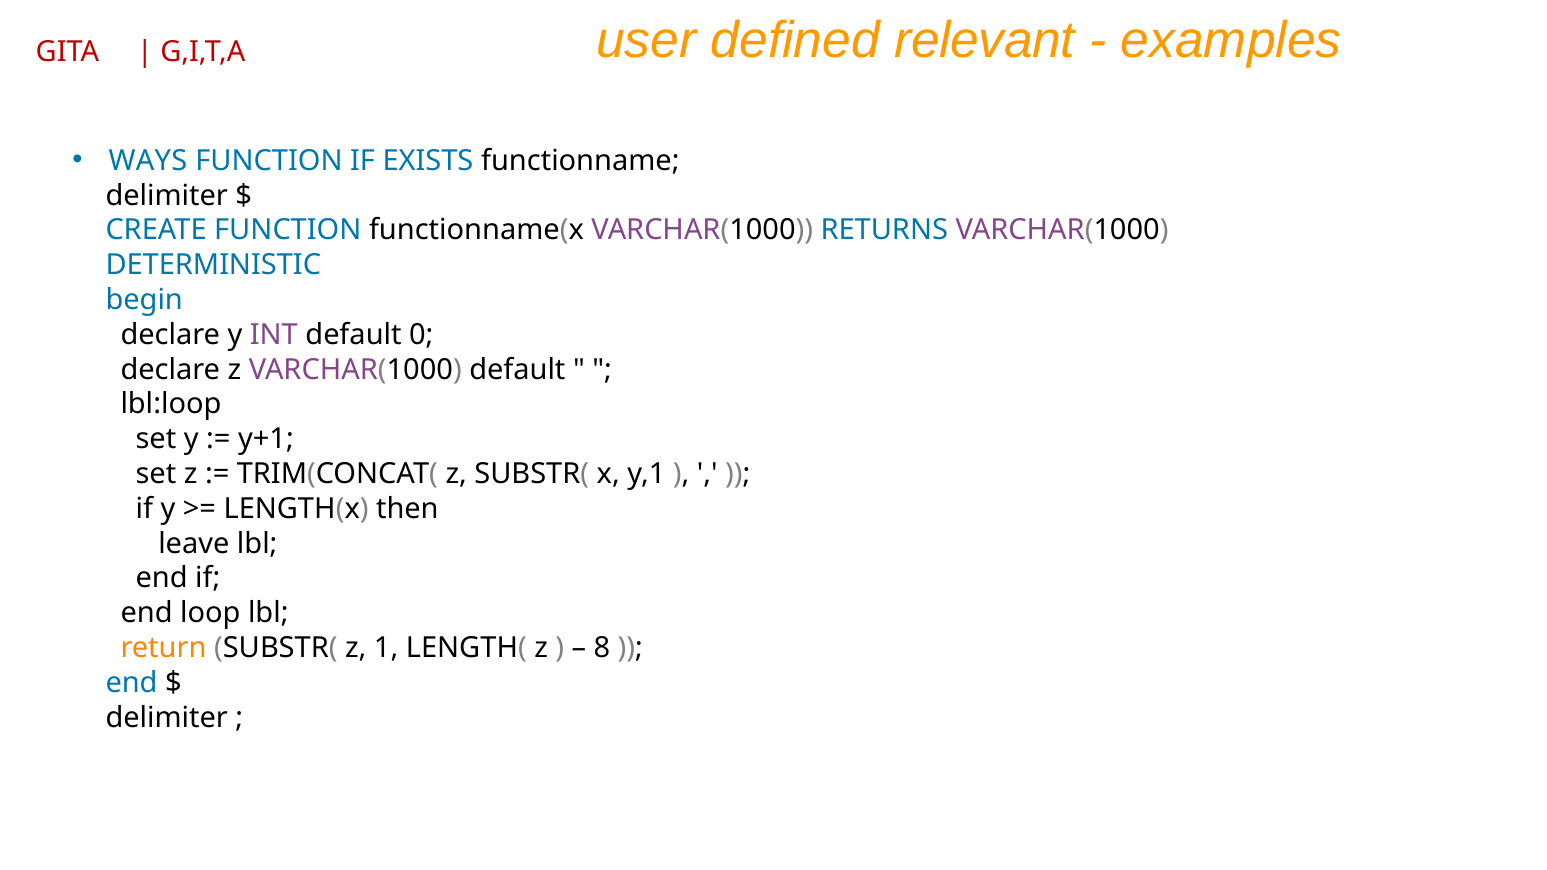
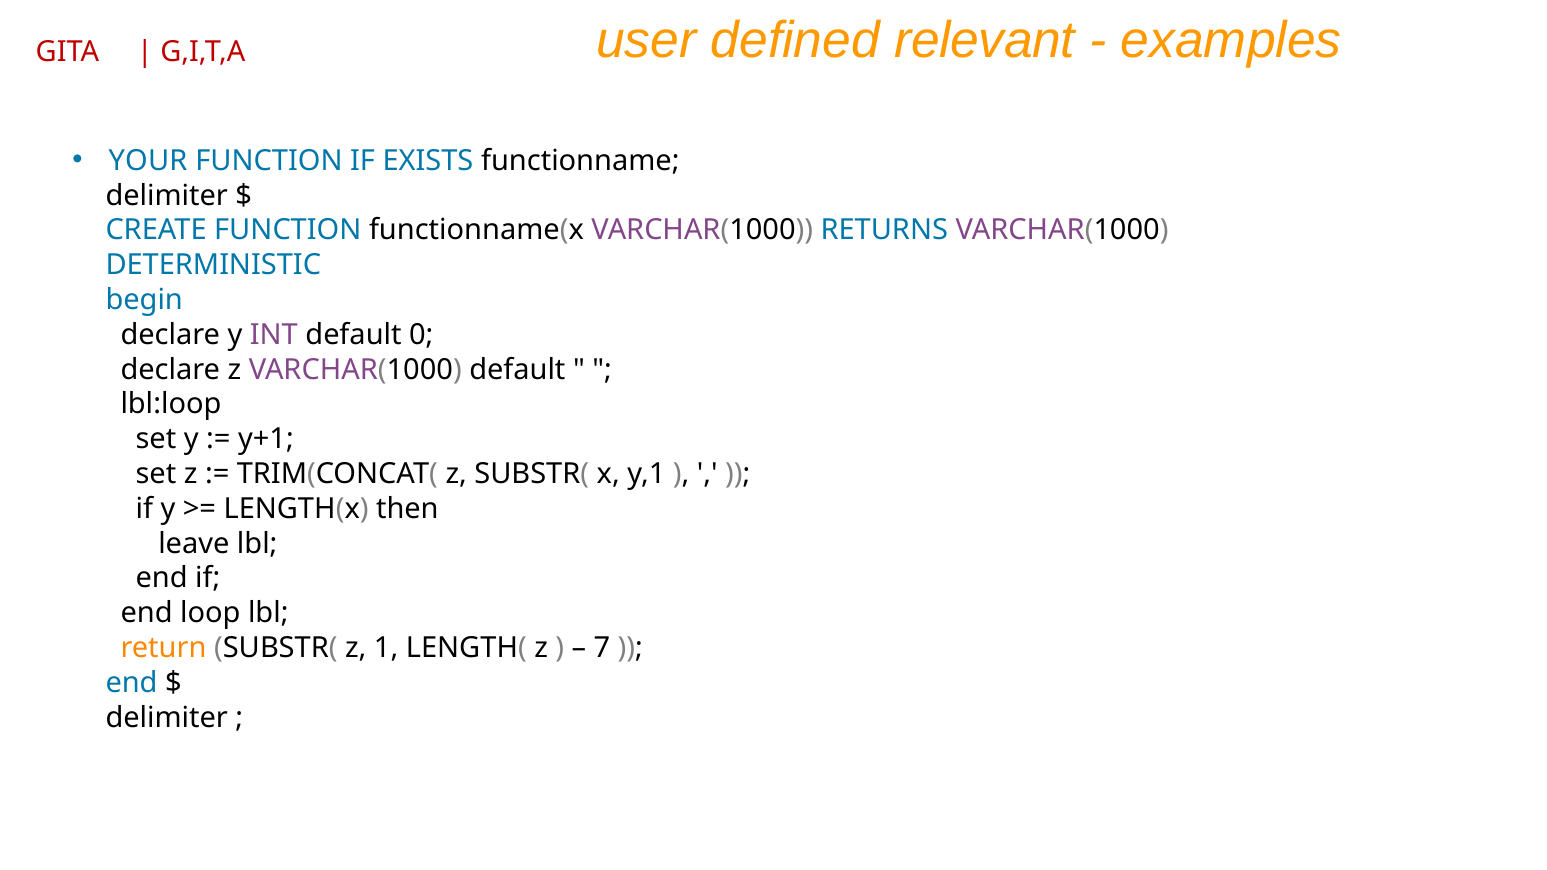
WAYS: WAYS -> YOUR (148, 161)
8: 8 -> 7 (602, 648)
